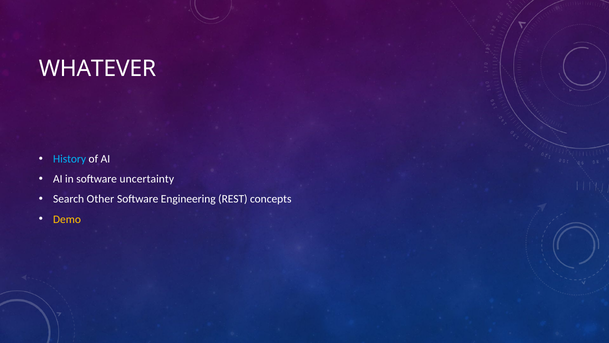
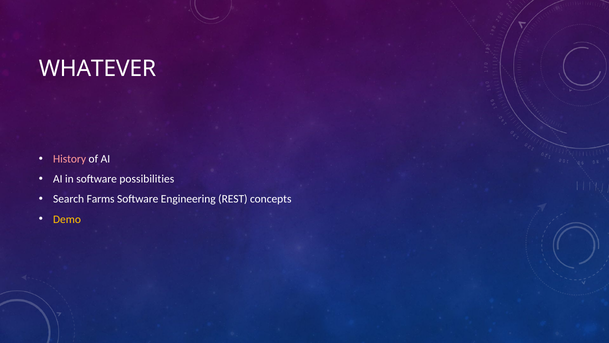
History colour: light blue -> pink (70, 159)
uncertainty: uncertainty -> possibilities (147, 179)
Other: Other -> Farms (101, 199)
